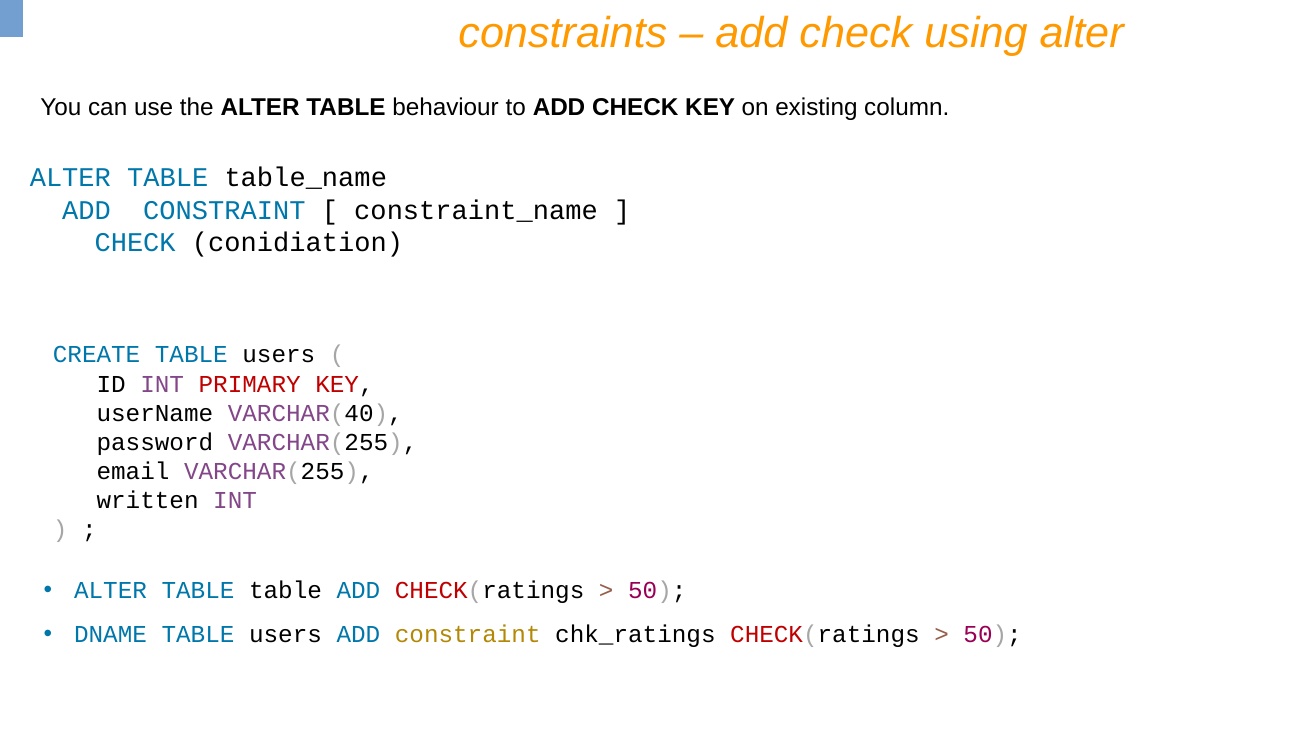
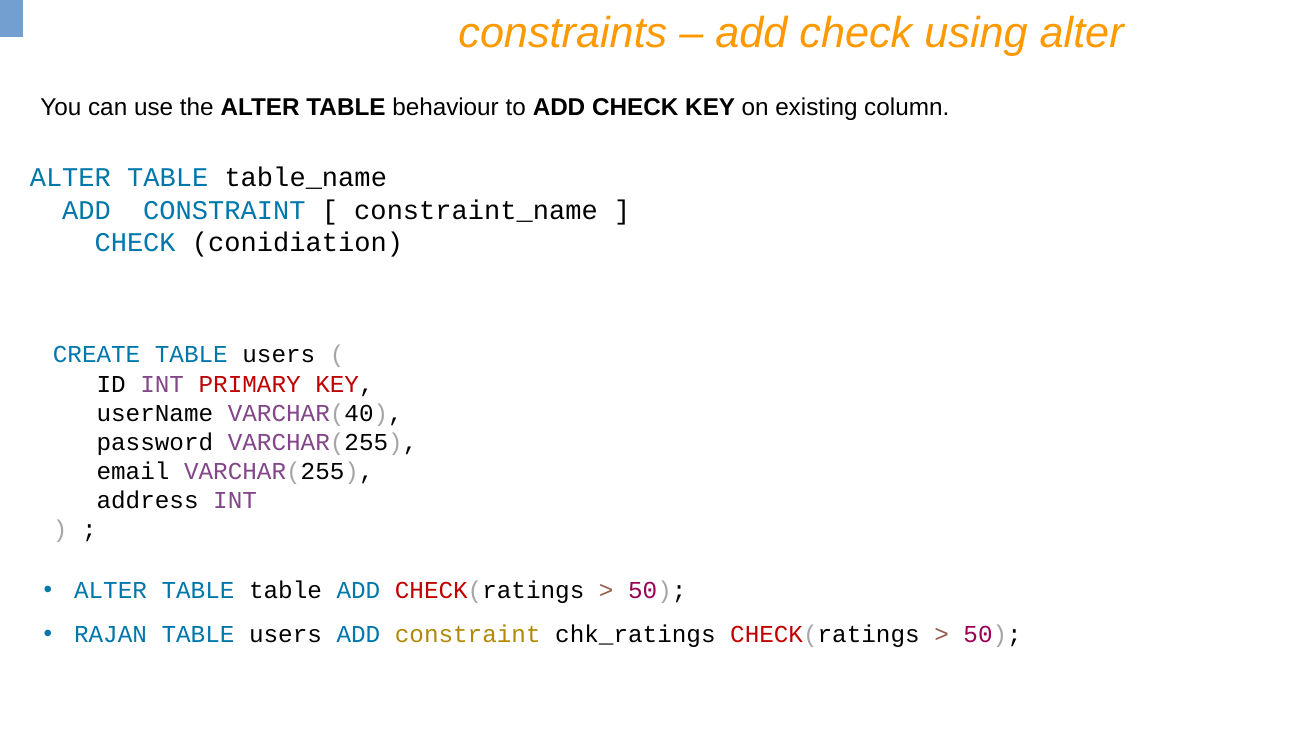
written: written -> address (148, 501)
DNAME: DNAME -> RAJAN (111, 634)
